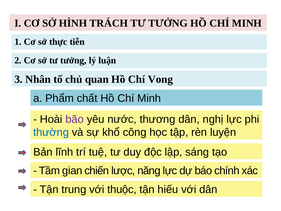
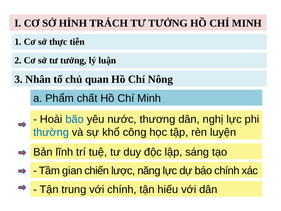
Vong: Vong -> Nông (160, 79)
bão colour: purple -> blue (75, 119)
với thuộc: thuộc -> chính (122, 189)
